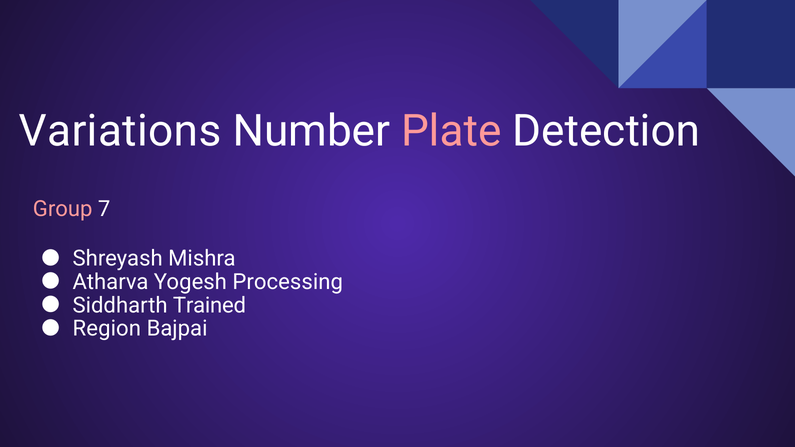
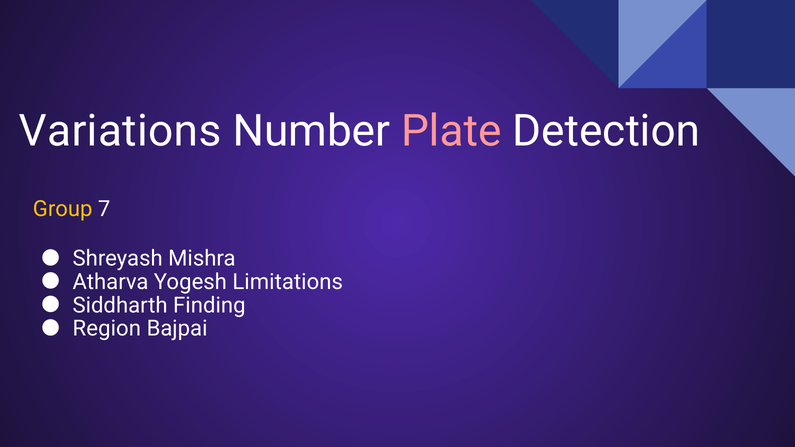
Group colour: pink -> yellow (63, 209)
Processing: Processing -> Limitations (288, 282)
Trained: Trained -> Finding (209, 305)
